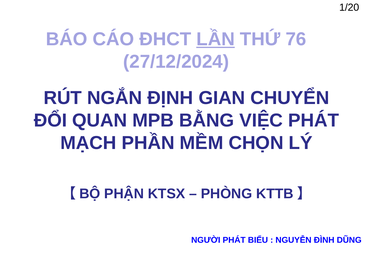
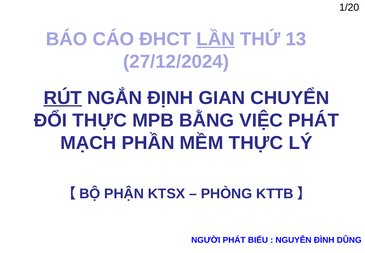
76: 76 -> 13 (296, 39)
RÚT underline: none -> present (63, 98)
ĐỔI QUAN: QUAN -> THỰC (100, 120)
MỀM CHỌN: CHỌN -> THỰC (256, 143)
